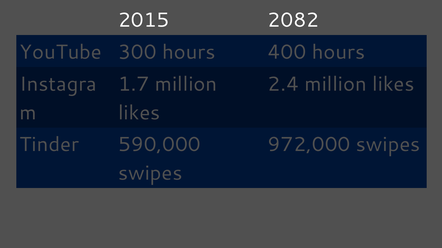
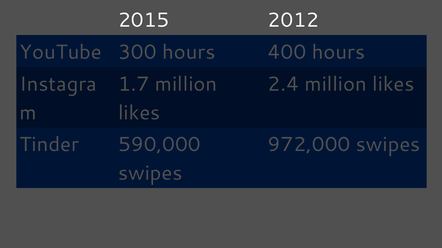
2082: 2082 -> 2012 (293, 20)
